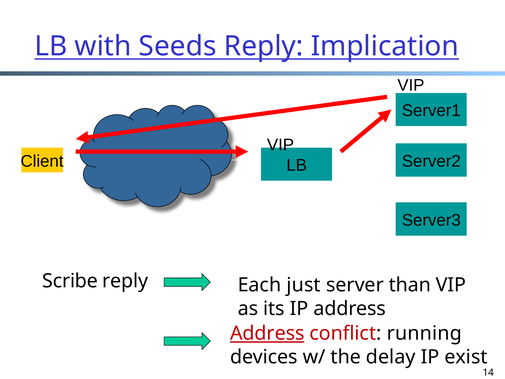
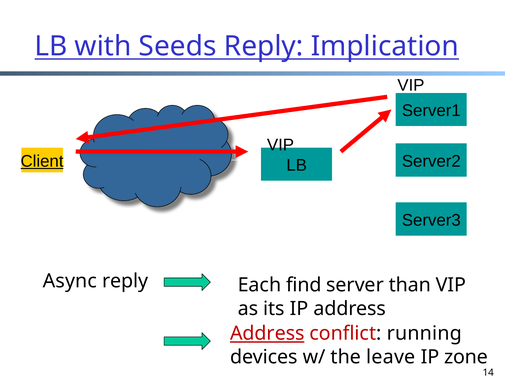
Client underline: none -> present (42, 161)
Scribe: Scribe -> Async (70, 281)
just: just -> find (304, 285)
delay: delay -> leave (391, 357)
exist: exist -> zone (466, 357)
